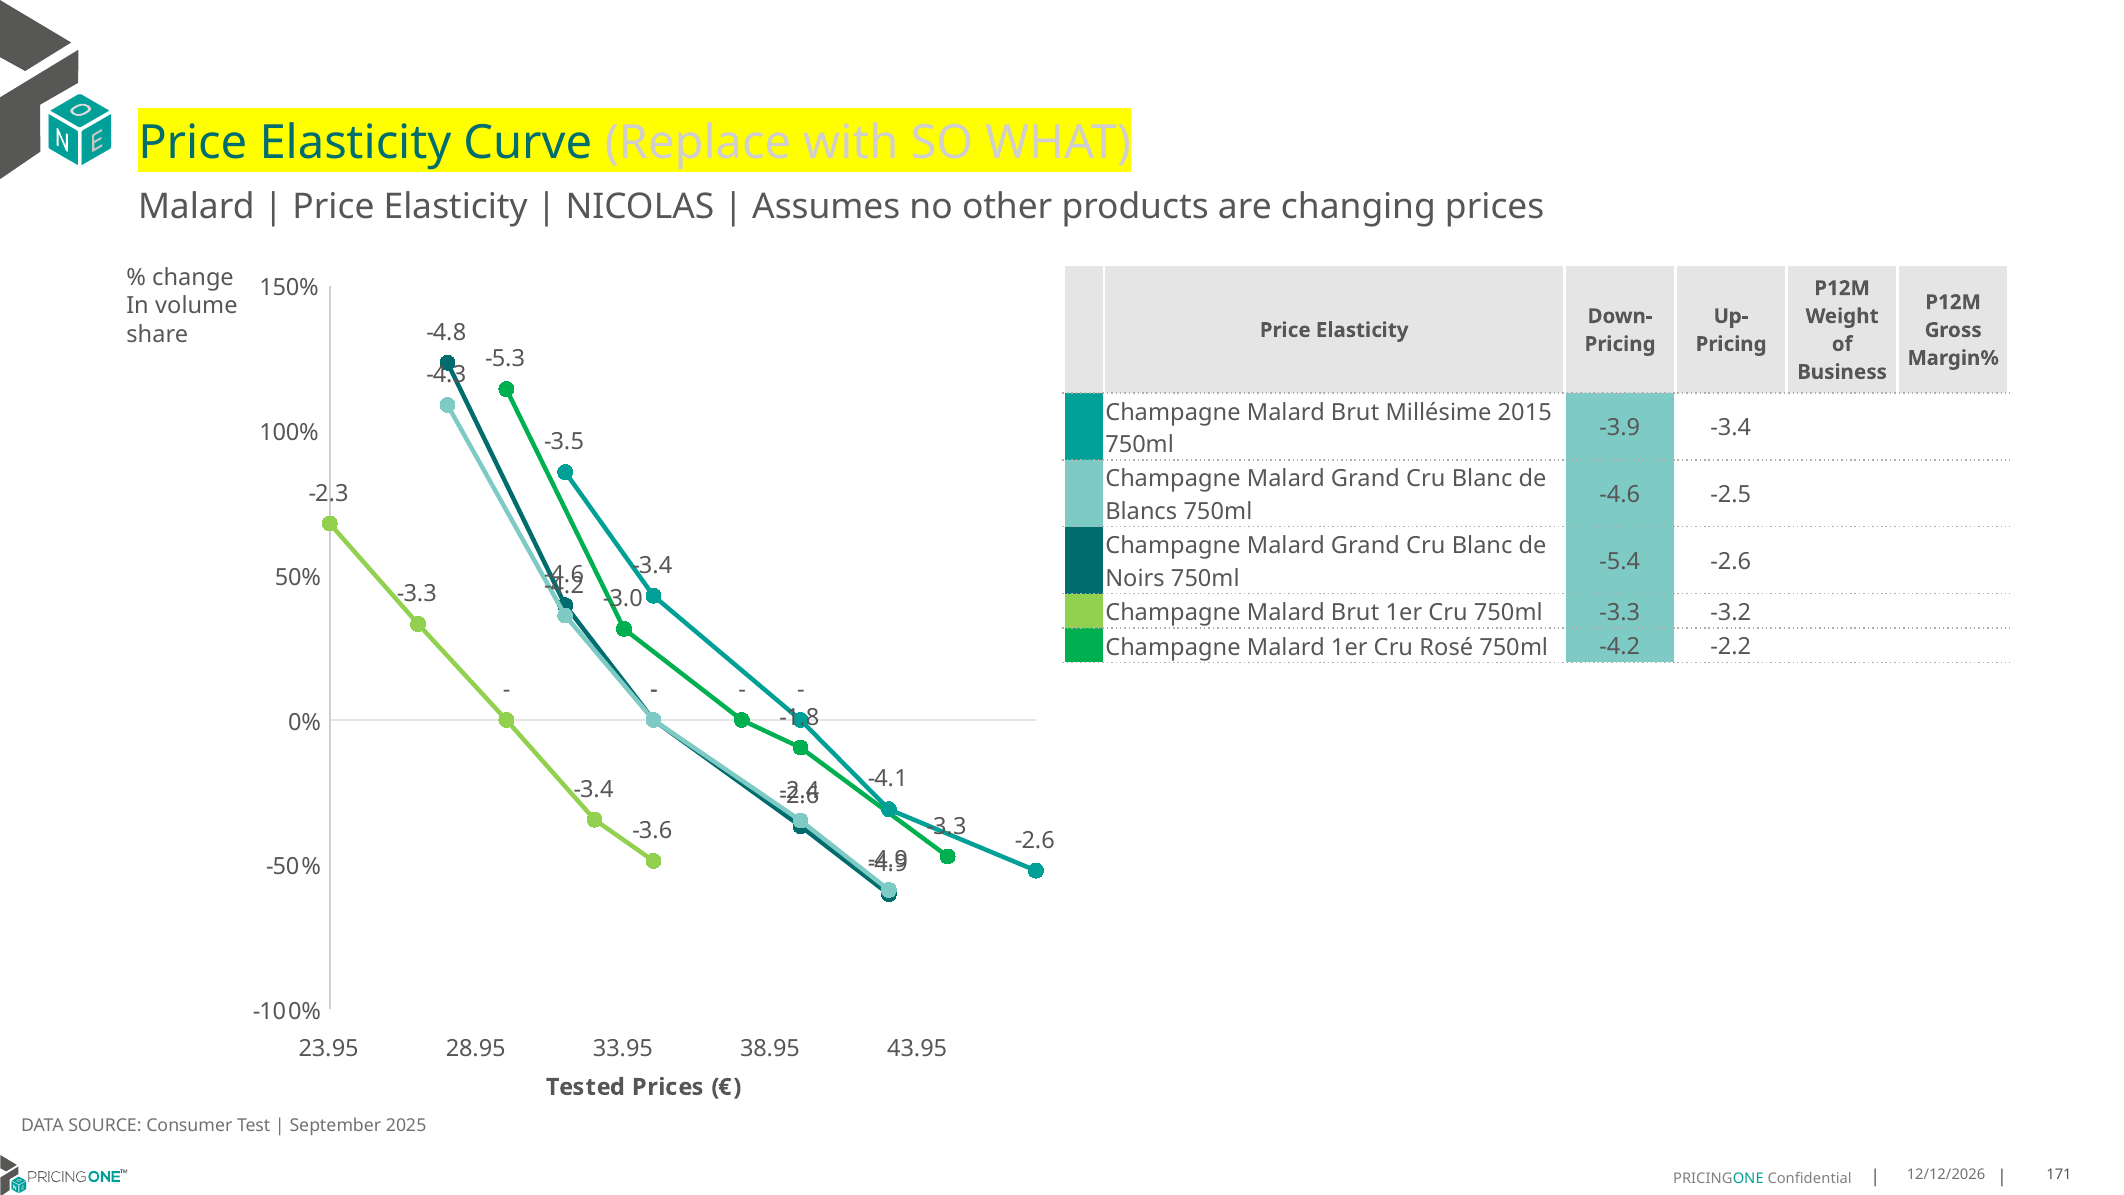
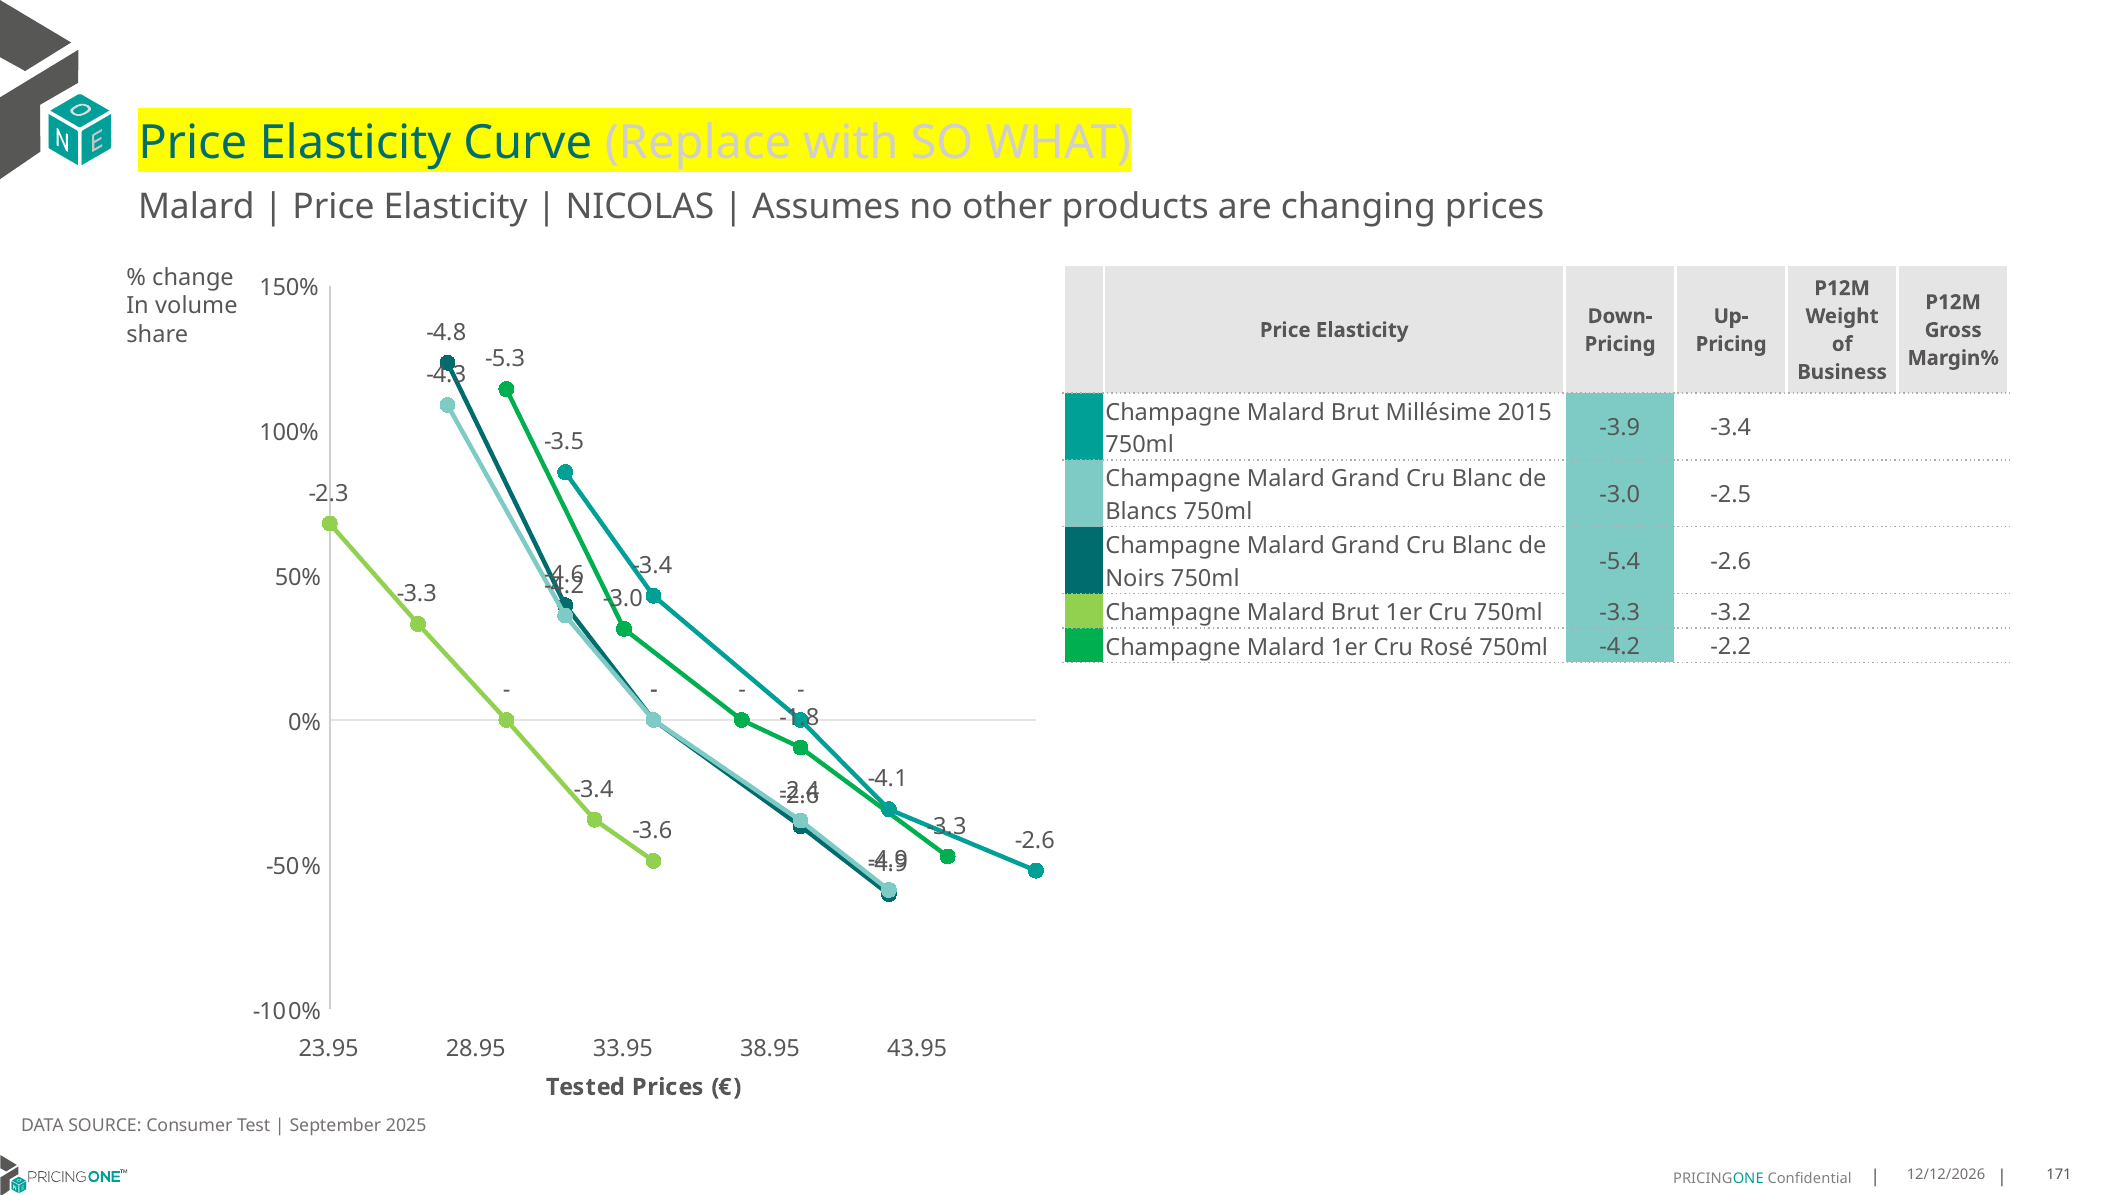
-4.6: -4.6 -> -3.0 (1620, 495)
